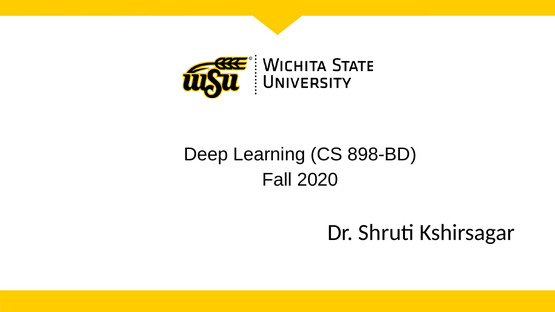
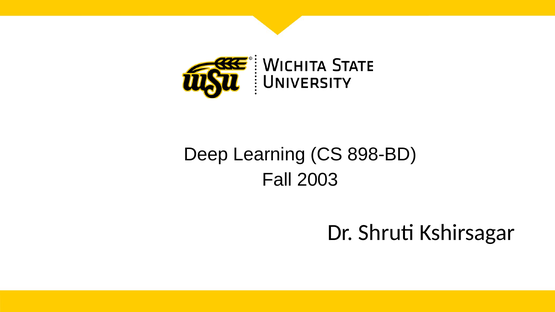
2020: 2020 -> 2003 (318, 180)
